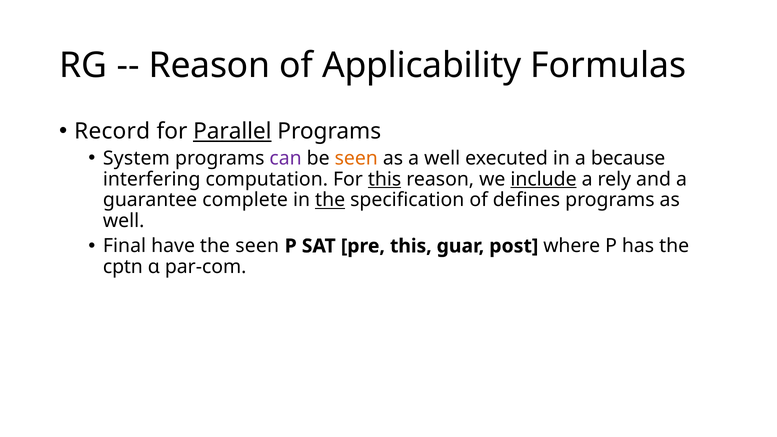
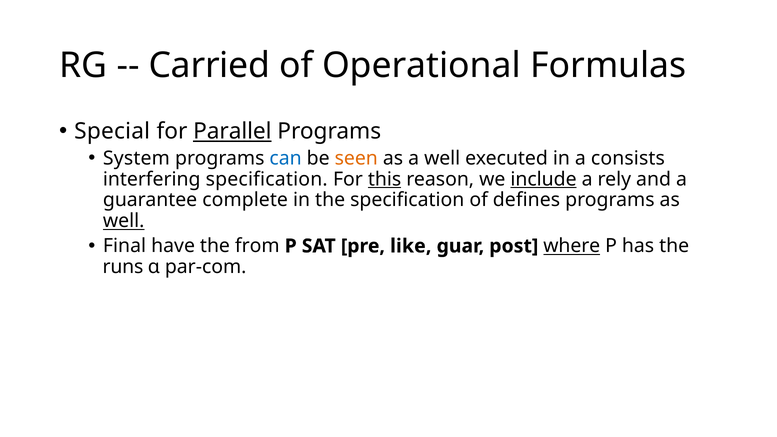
Reason: Reason -> Carried (209, 65)
Applicability: Applicability -> Operational (422, 65)
Record: Record -> Special (112, 131)
can colour: purple -> blue (286, 158)
because: because -> consists (628, 158)
interfering computation: computation -> specification (267, 179)
the underline: present -> none (330, 200)
well underline: none -> present (124, 221)
the seen: seen -> from (257, 246)
pre this: this -> like (411, 246)
where underline: none -> present (572, 246)
cptn: cptn -> runs (123, 267)
